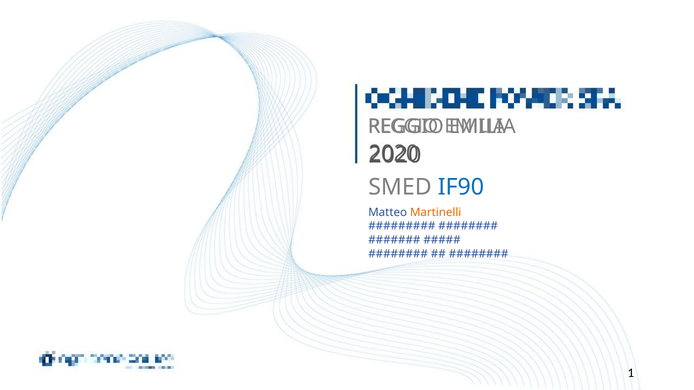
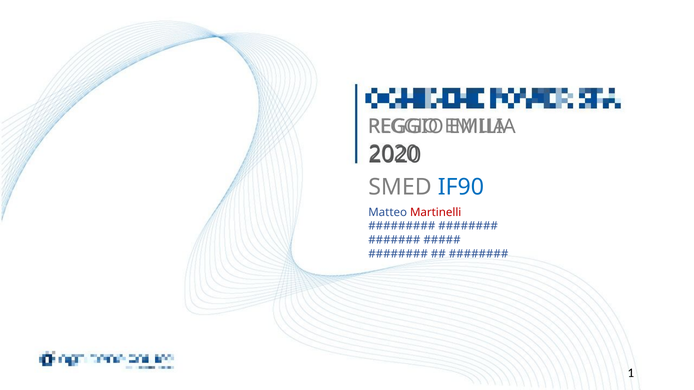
Martinelli colour: orange -> red (436, 213)
